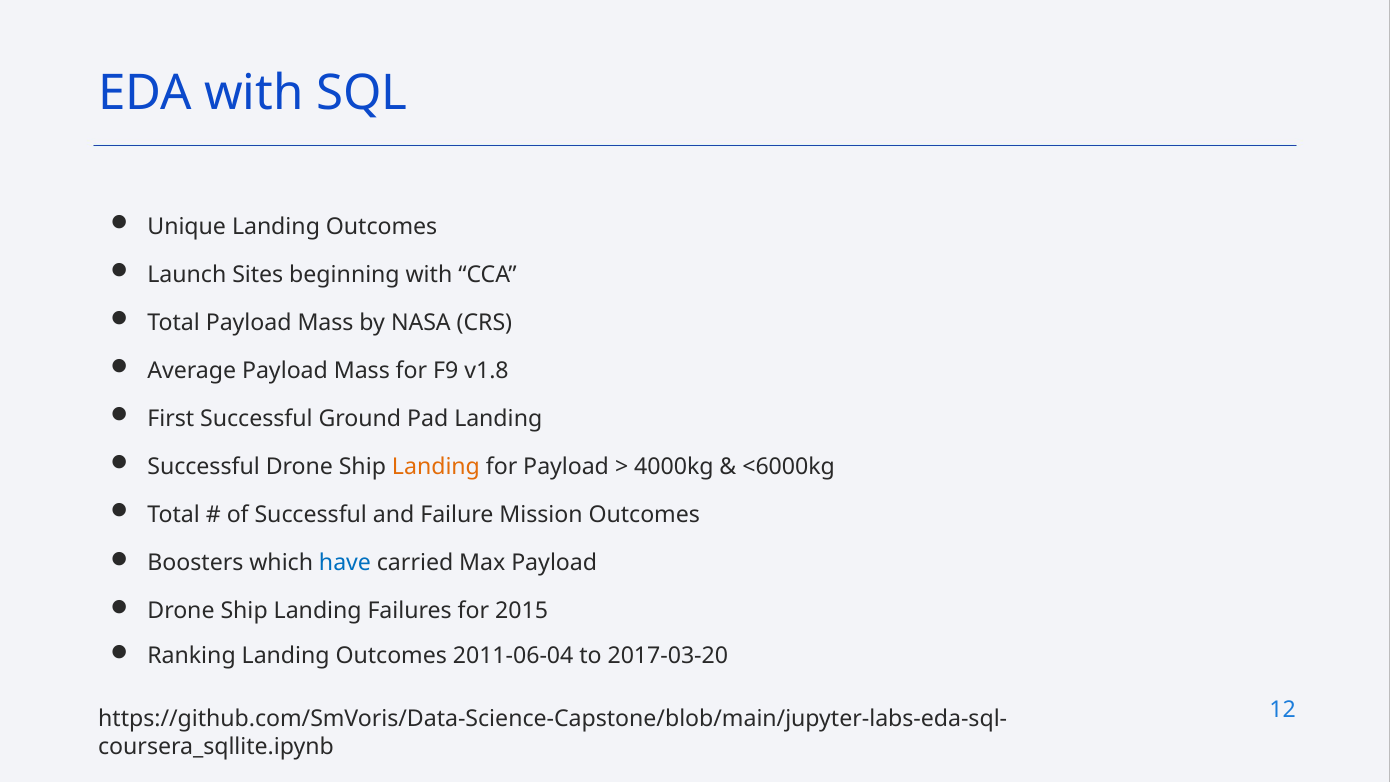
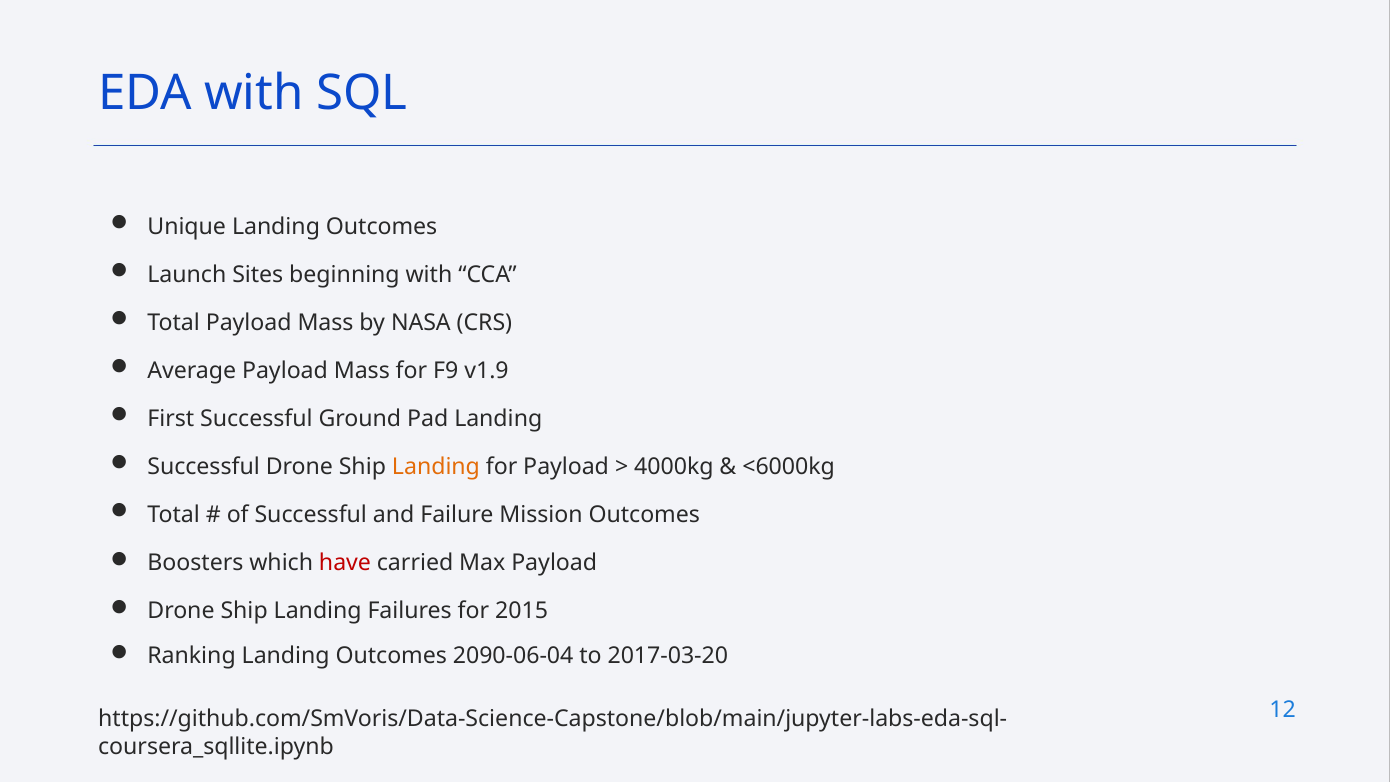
v1.8: v1.8 -> v1.9 (487, 371)
have colour: blue -> red (345, 563)
2011-06-04: 2011-06-04 -> 2090-06-04 (513, 656)
